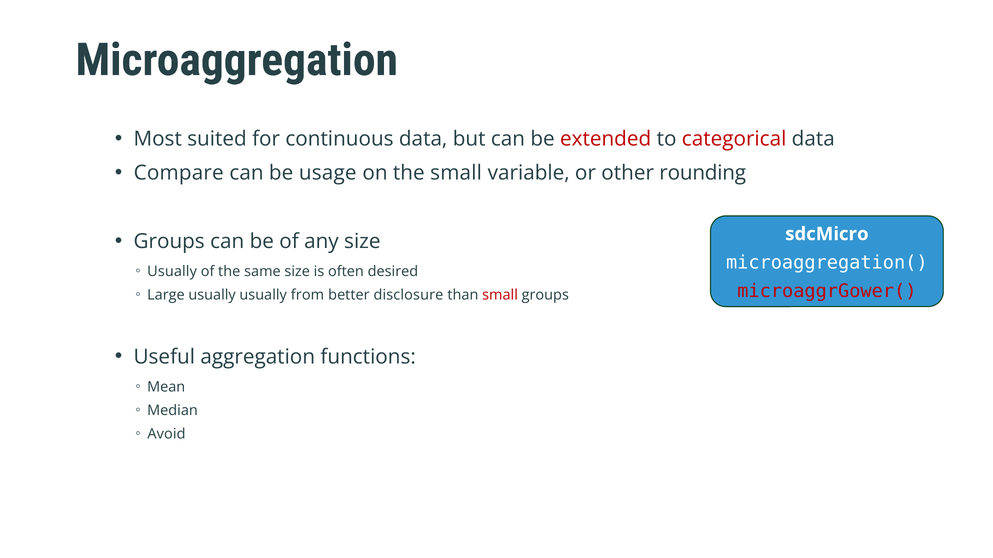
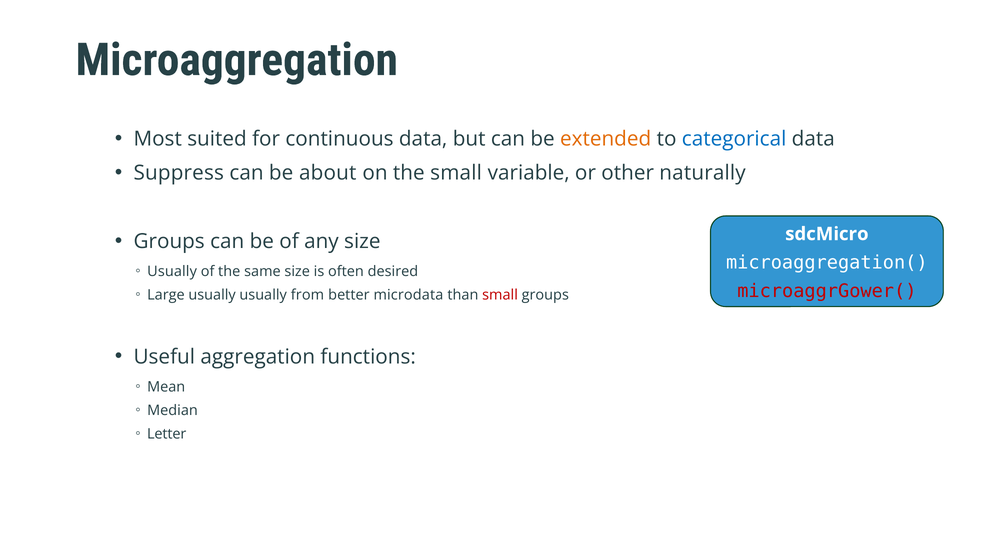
extended colour: red -> orange (606, 139)
categorical colour: red -> blue (734, 139)
Compare: Compare -> Suppress (179, 173)
usage: usage -> about (328, 173)
rounding: rounding -> naturally (703, 173)
disclosure: disclosure -> microdata (408, 295)
Avoid: Avoid -> Letter (167, 434)
